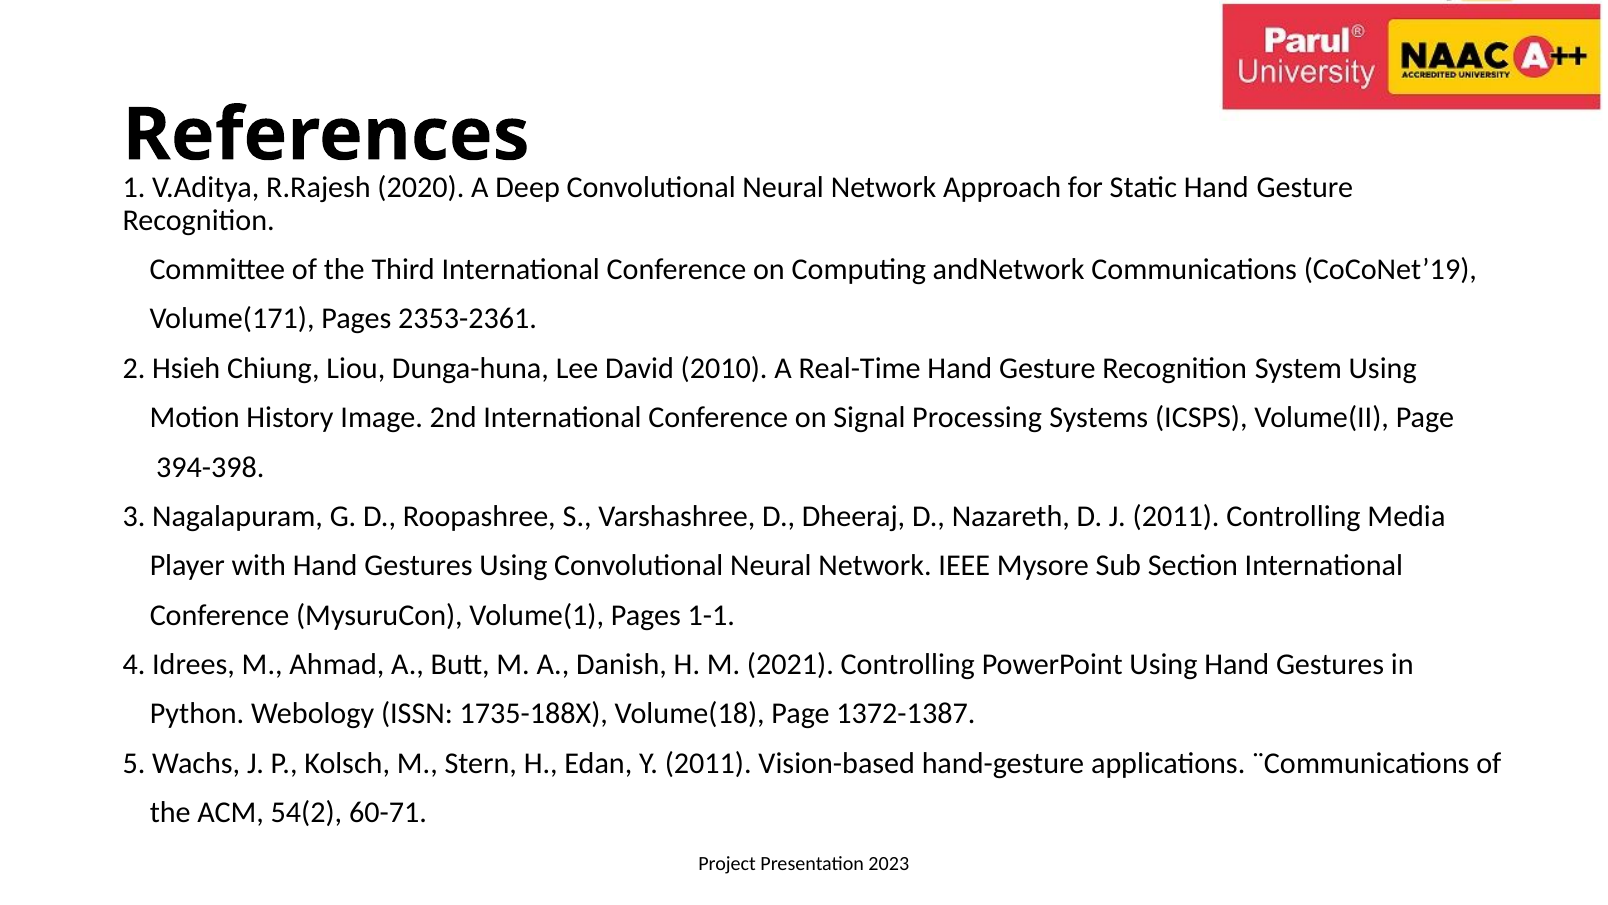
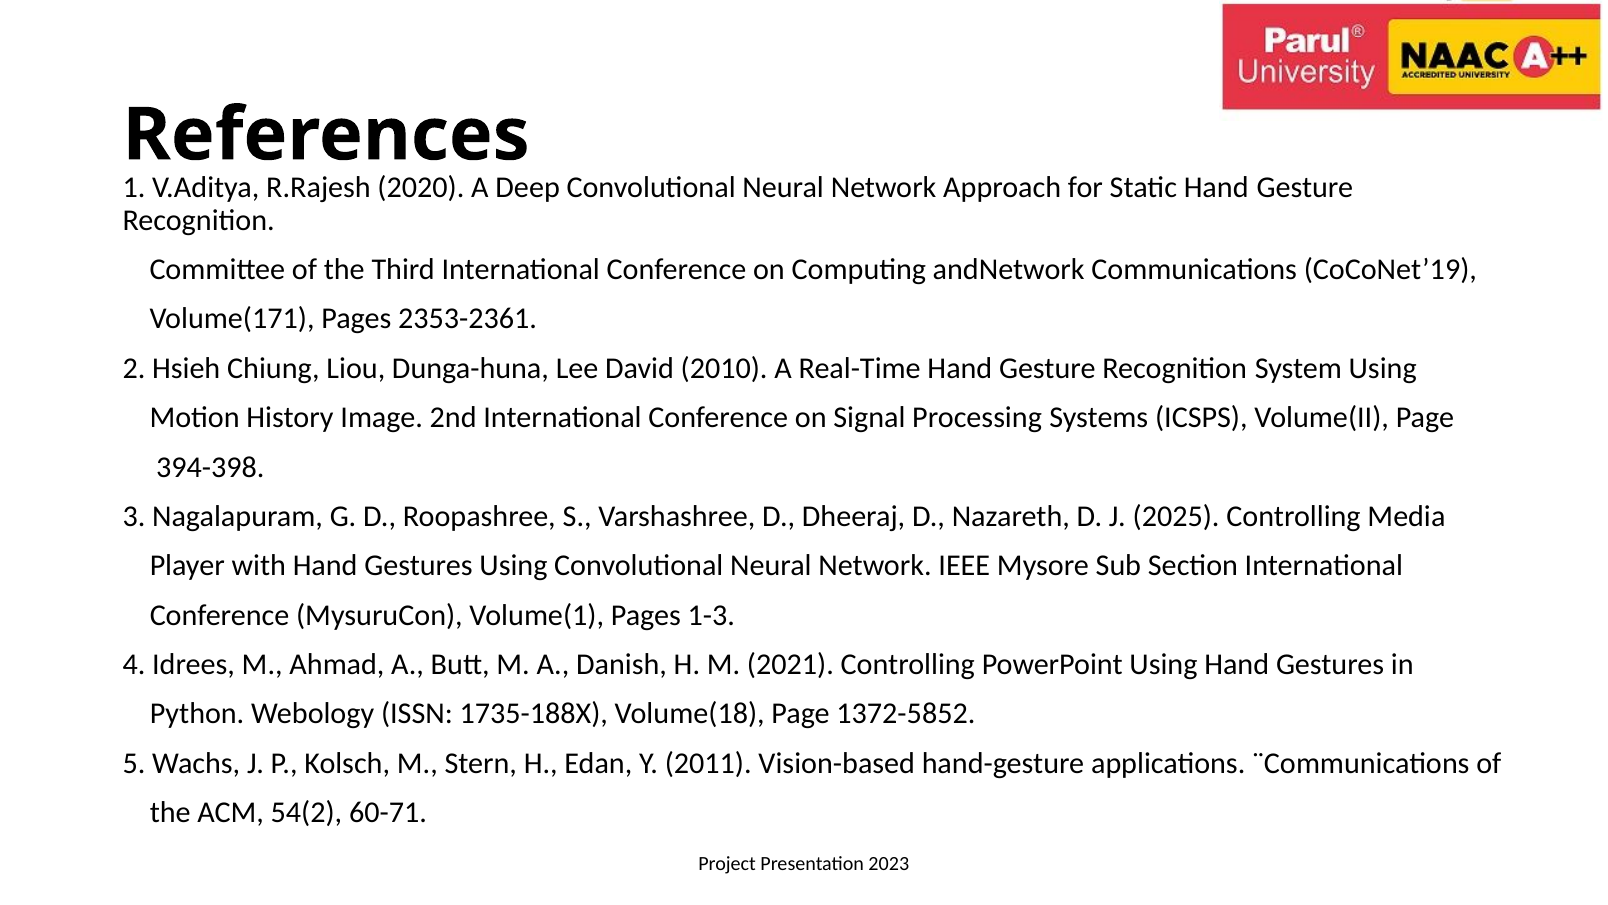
J 2011: 2011 -> 2025 (1176, 516)
1-1: 1-1 -> 1-3 (711, 615)
1372-1387: 1372-1387 -> 1372-5852 (906, 713)
